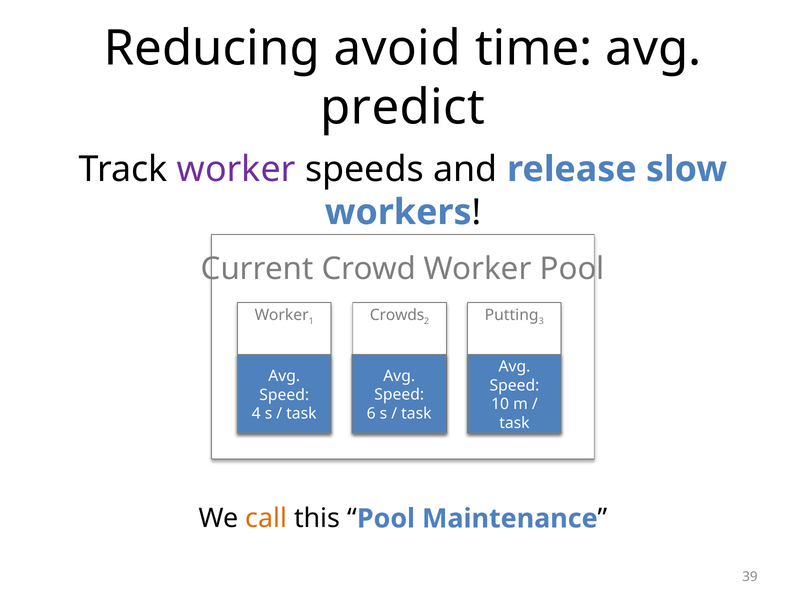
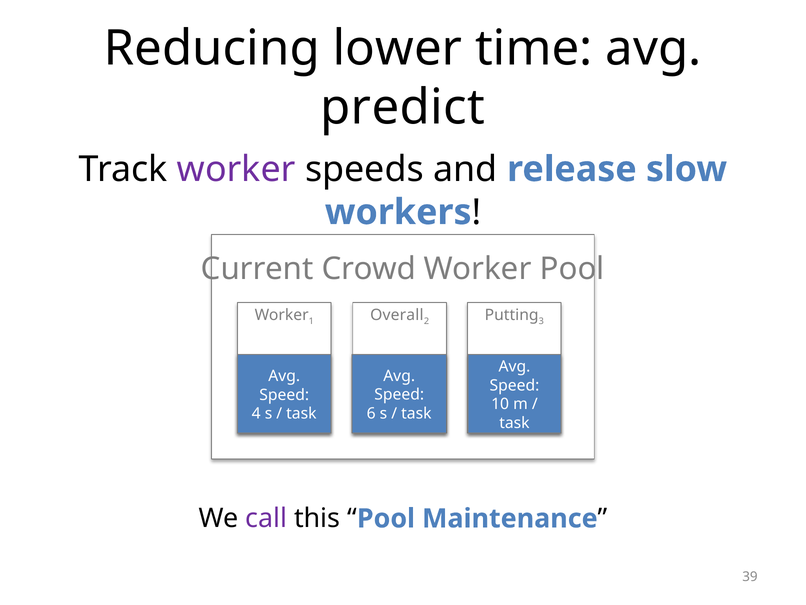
avoid: avoid -> lower (397, 48)
Crowds: Crowds -> Overall (397, 315)
call colour: orange -> purple (266, 518)
